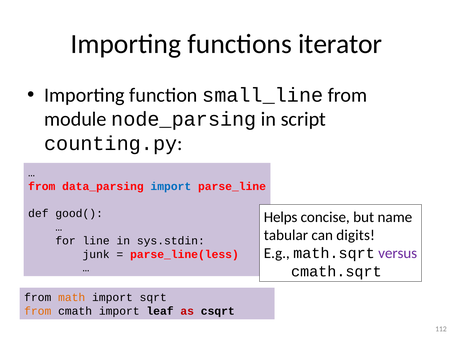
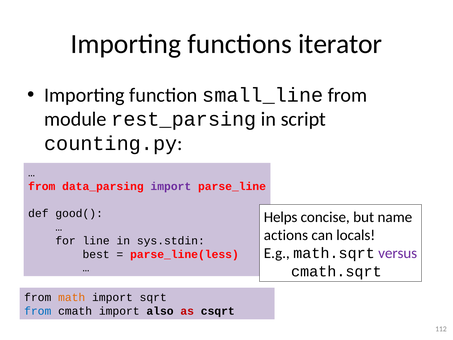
node_parsing: node_parsing -> rest_parsing (184, 119)
import colour: blue -> purple (171, 186)
tabular: tabular -> actions (286, 235)
digits: digits -> locals (356, 235)
junk: junk -> best (96, 254)
from colour: orange -> blue (38, 311)
leaf: leaf -> also (160, 311)
